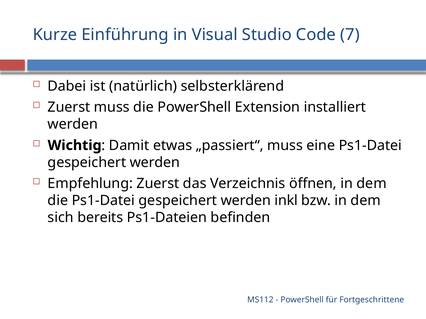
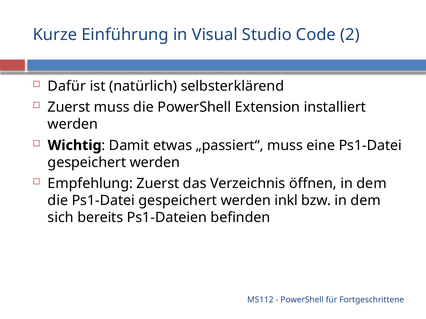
7: 7 -> 2 (350, 35)
Dabei: Dabei -> Dafür (67, 86)
